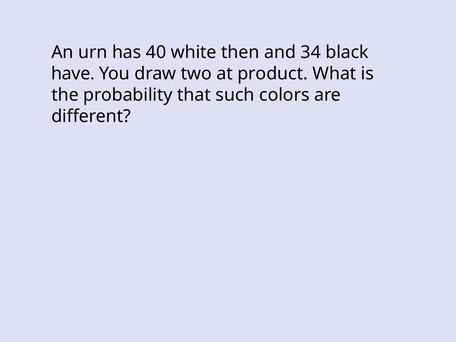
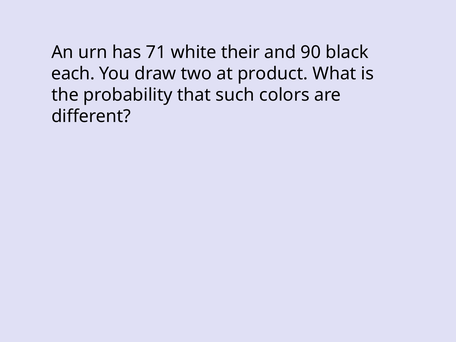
40: 40 -> 71 (156, 52)
then: then -> their (241, 52)
34: 34 -> 90 (311, 52)
have: have -> each (73, 74)
